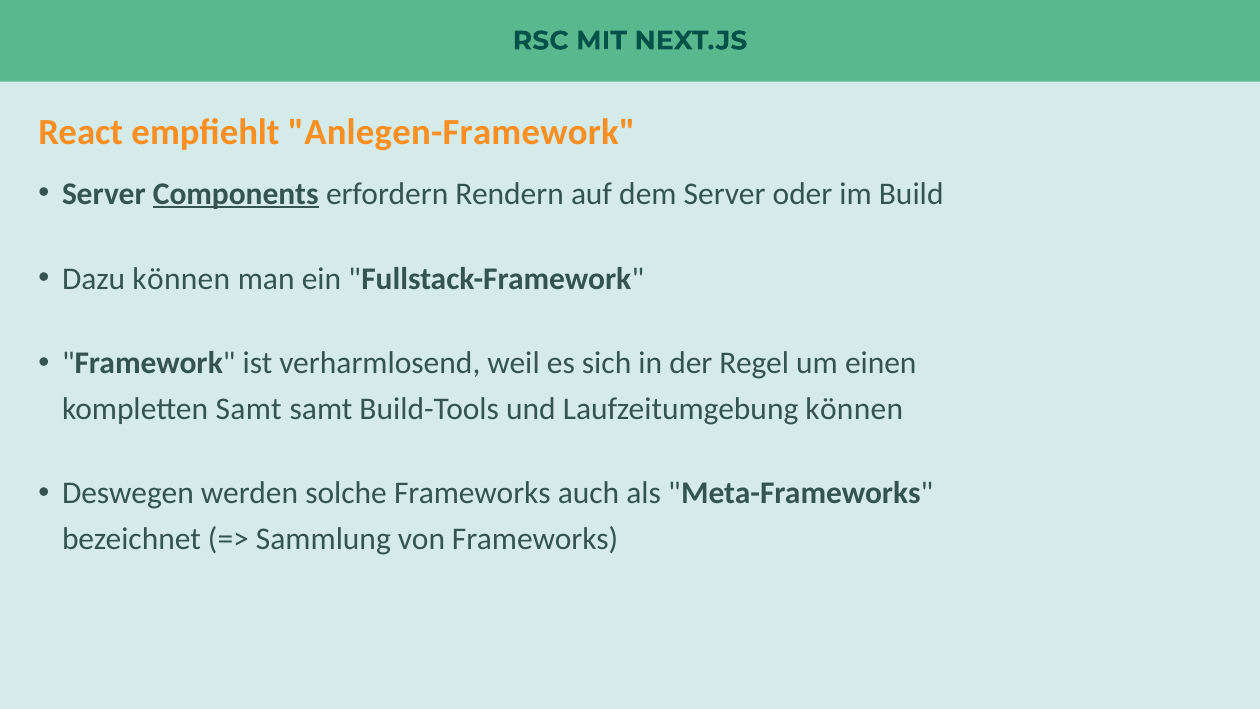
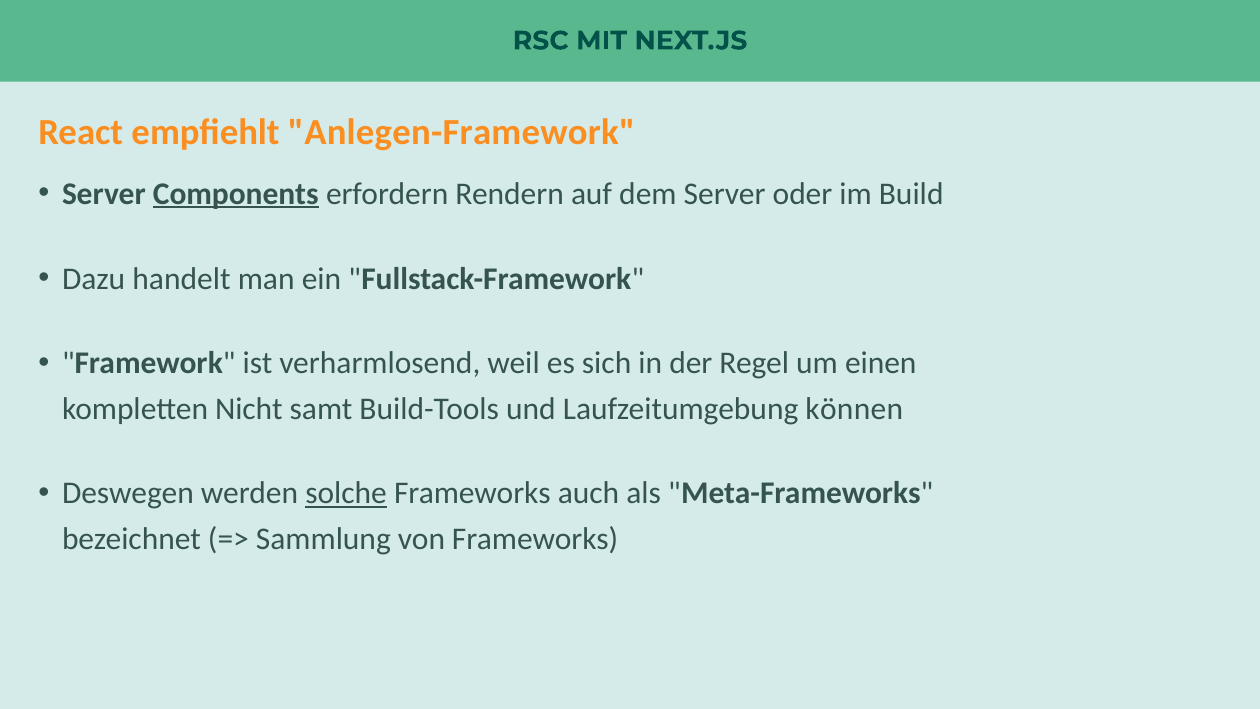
Dazu können: können -> handelt (181, 279)
kompletten Samt: Samt -> Nicht (249, 409)
solche underline: none -> present (346, 493)
